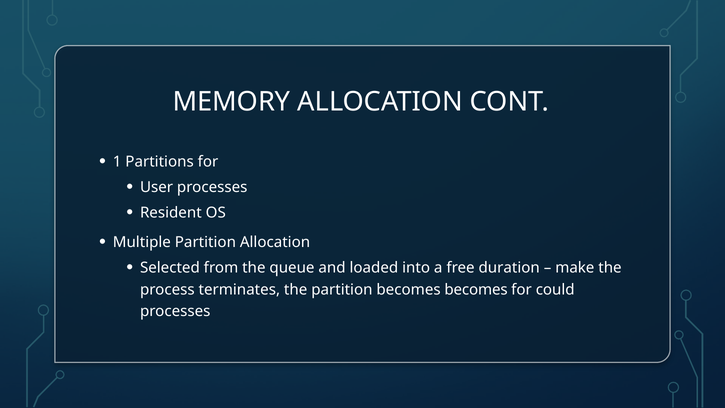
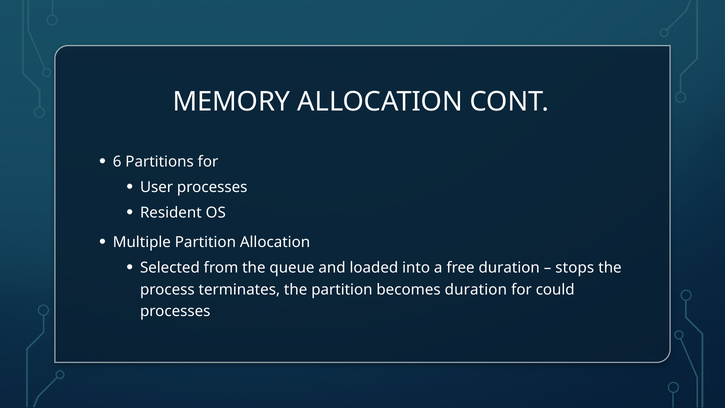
1: 1 -> 6 (117, 162)
make: make -> stops (575, 268)
becomes becomes: becomes -> duration (476, 290)
